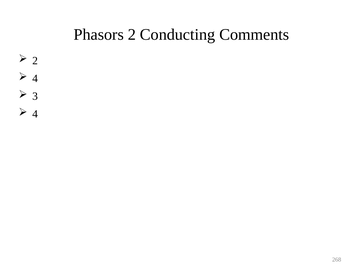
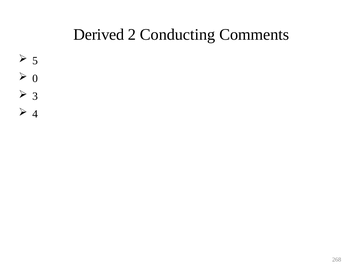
Phasors: Phasors -> Derived (99, 35)
2: 2 -> 5 (35, 61)
4: 4 -> 0 (35, 78)
